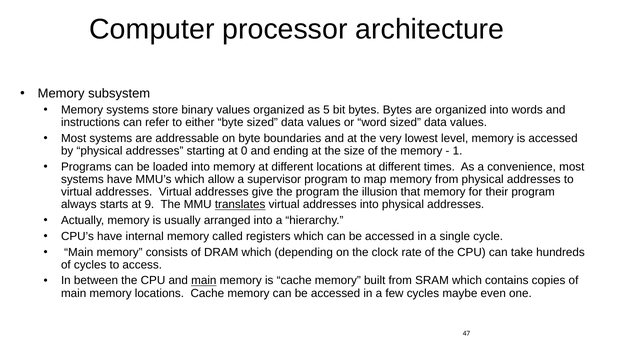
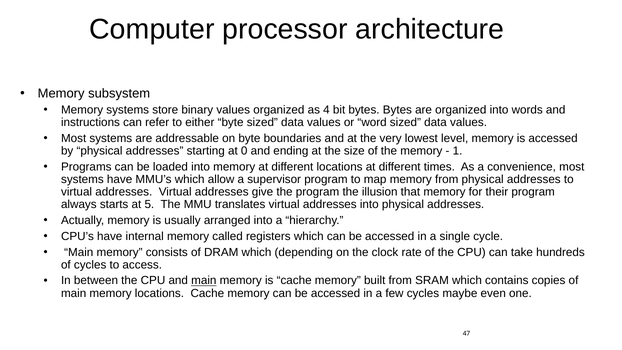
5: 5 -> 4 (326, 110)
9: 9 -> 5 (149, 205)
translates underline: present -> none (240, 205)
